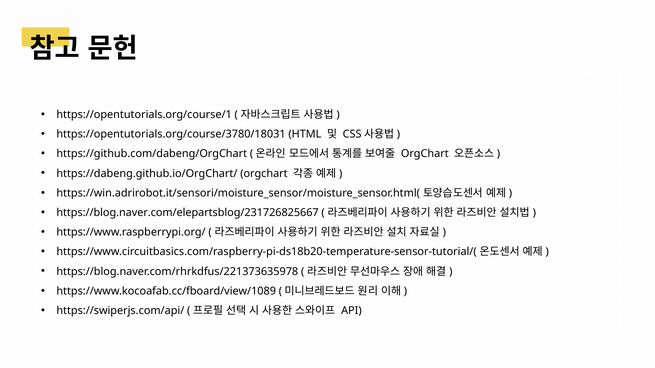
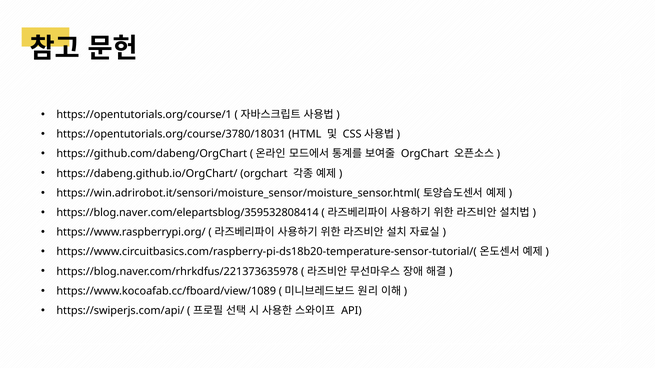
https://blog.naver.com/elepartsblog/231726825667: https://blog.naver.com/elepartsblog/231726825667 -> https://blog.naver.com/elepartsblog/359532808414 (188, 213)
